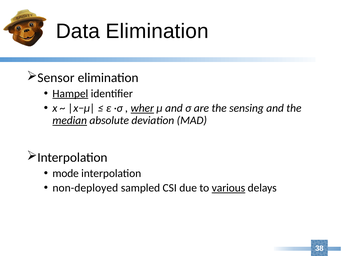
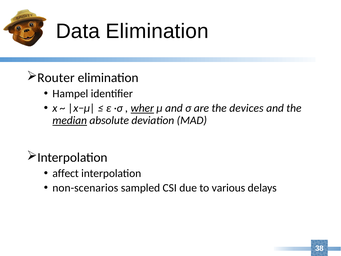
Sensor: Sensor -> Router (56, 78)
Hampel underline: present -> none (70, 93)
sensing: sensing -> devices (246, 108)
mode: mode -> affect (66, 173)
non-deployed: non-deployed -> non-scenarios (85, 188)
various underline: present -> none (228, 188)
